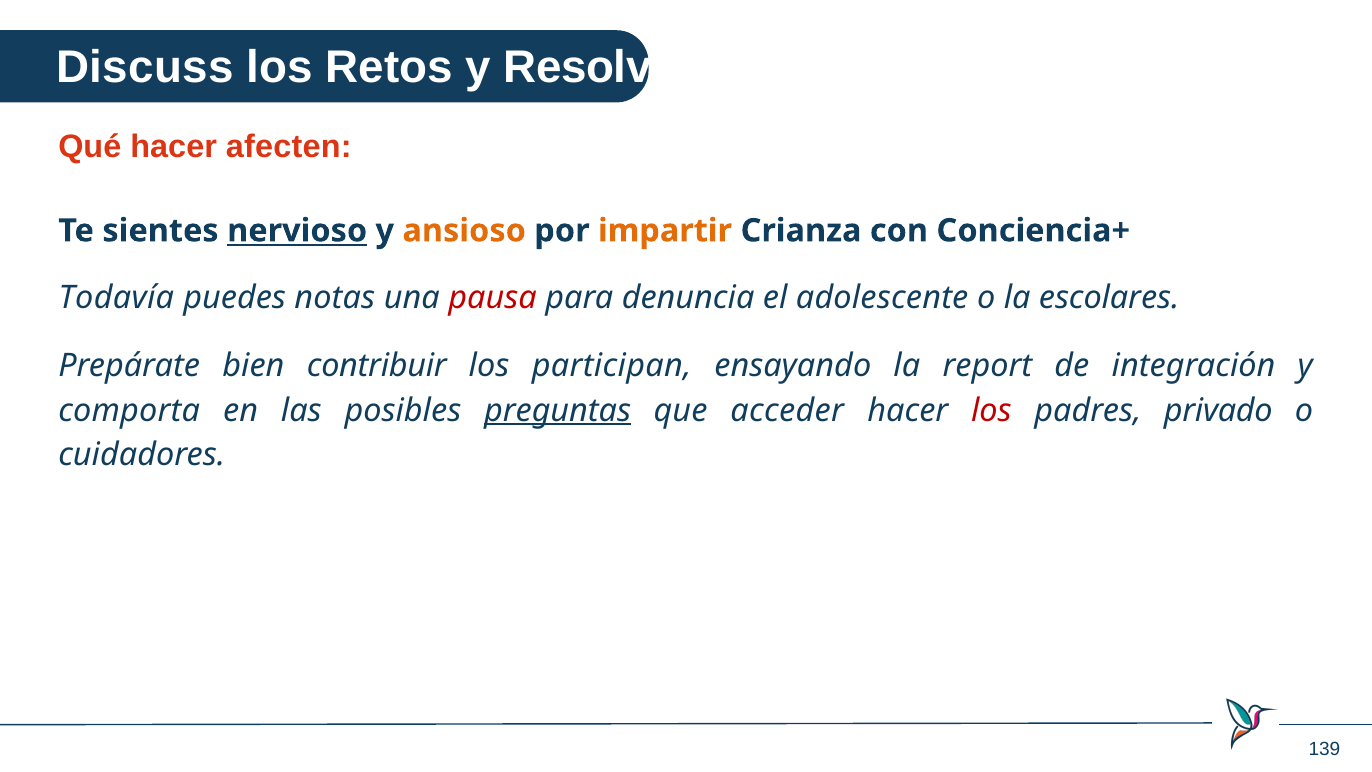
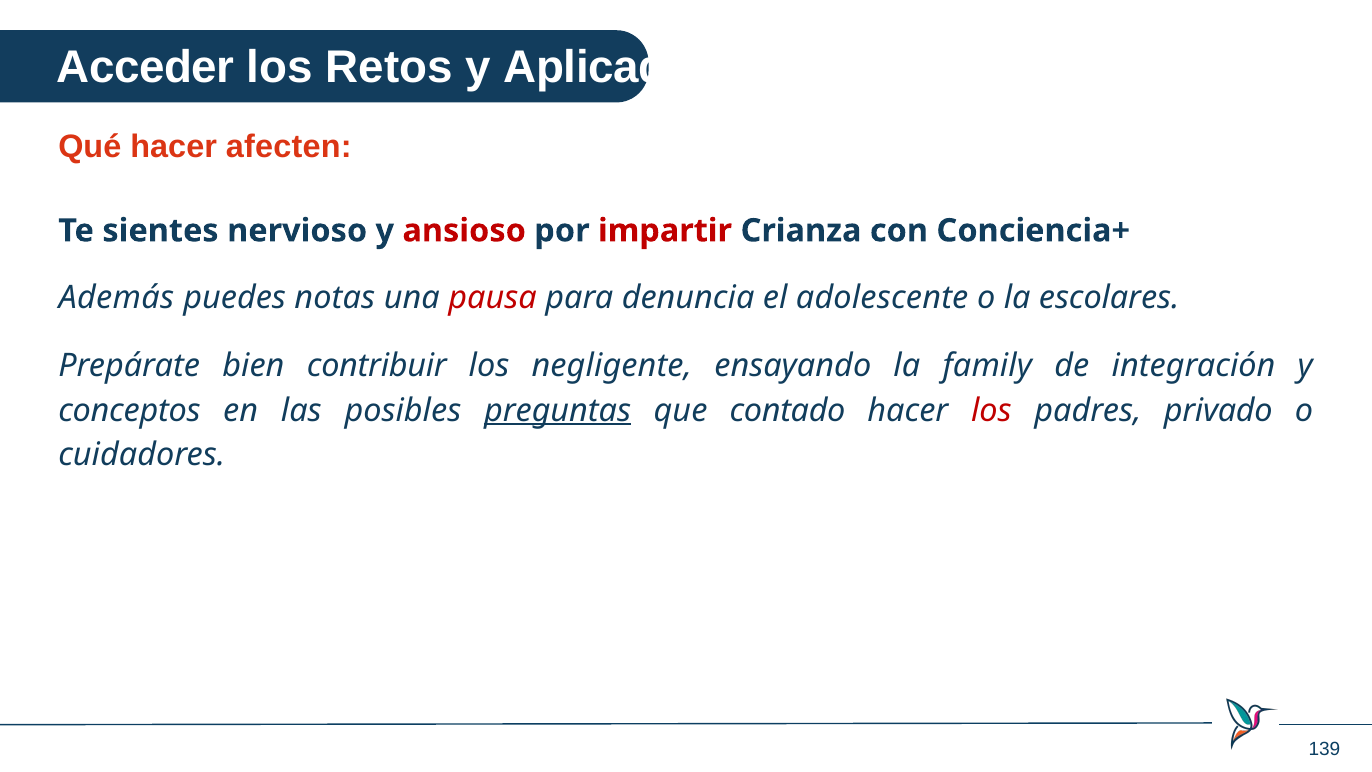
Discuss: Discuss -> Acceder (146, 67)
Resolver: Resolver -> Aplicado (599, 67)
nervioso underline: present -> none (297, 231)
ansioso colour: orange -> red (464, 231)
impartir colour: orange -> red (665, 231)
Todavía: Todavía -> Además (116, 298)
participan: participan -> negligente (612, 366)
report: report -> family (987, 366)
comporta: comporta -> conceptos (129, 410)
acceder: acceder -> contado (788, 410)
